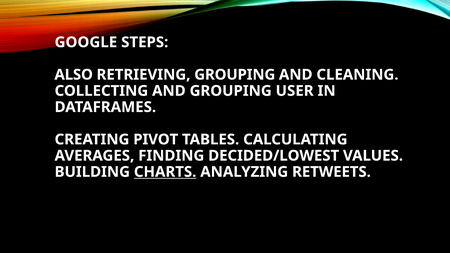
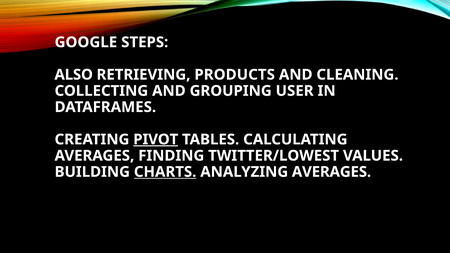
RETRIEVING GROUPING: GROUPING -> PRODUCTS (235, 75)
PIVOT underline: none -> present (156, 140)
DECIDED/LOWEST: DECIDED/LOWEST -> TWITTER/LOWEST (274, 156)
ANALYZING RETWEETS: RETWEETS -> AVERAGES (331, 172)
